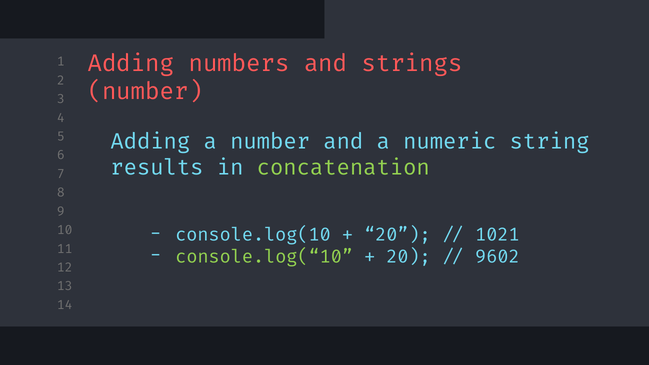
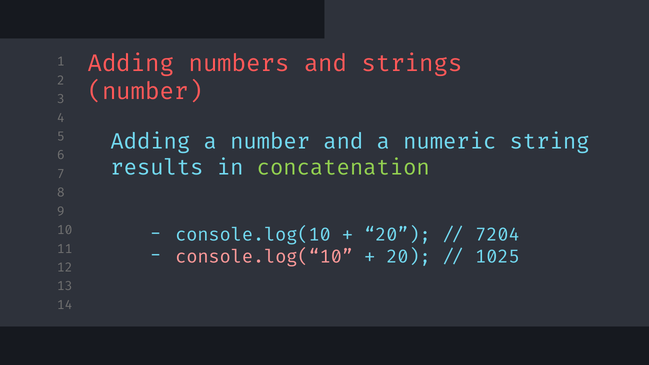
1021: 1021 -> 7204 (497, 235)
console.log(“10 colour: light green -> pink (264, 257)
9602: 9602 -> 1025 (497, 257)
